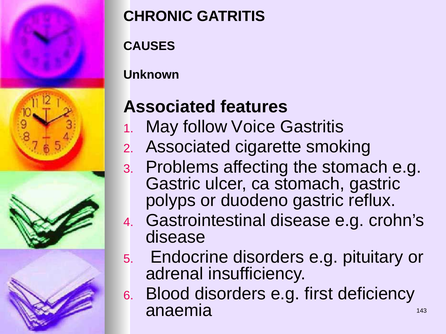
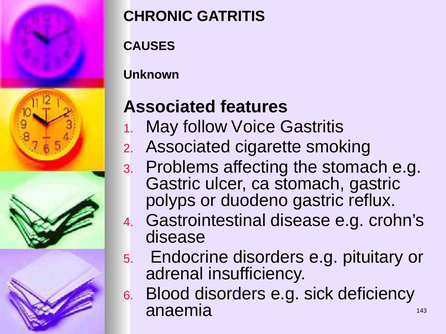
first: first -> sick (319, 294)
